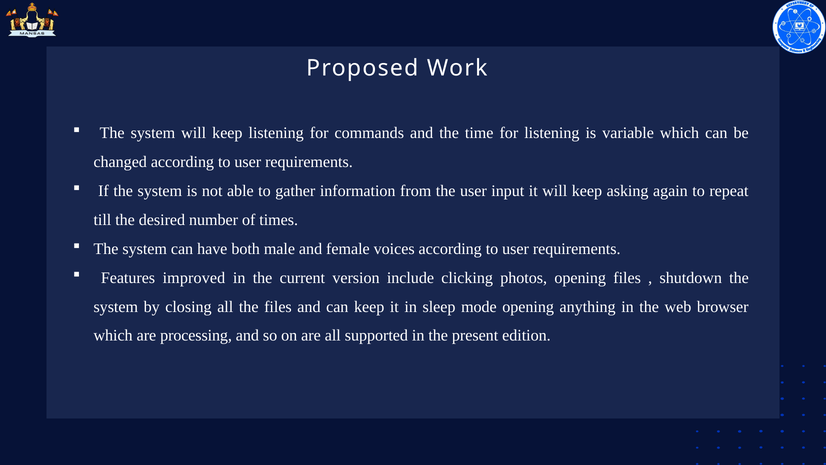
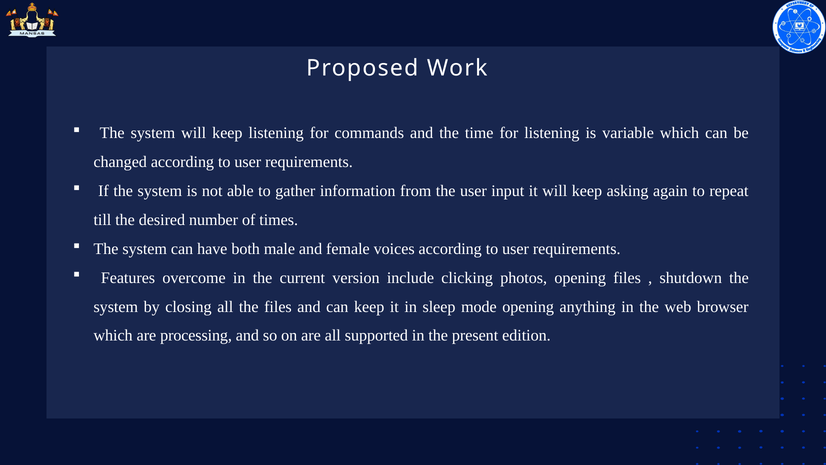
improved: improved -> overcome (194, 278)
